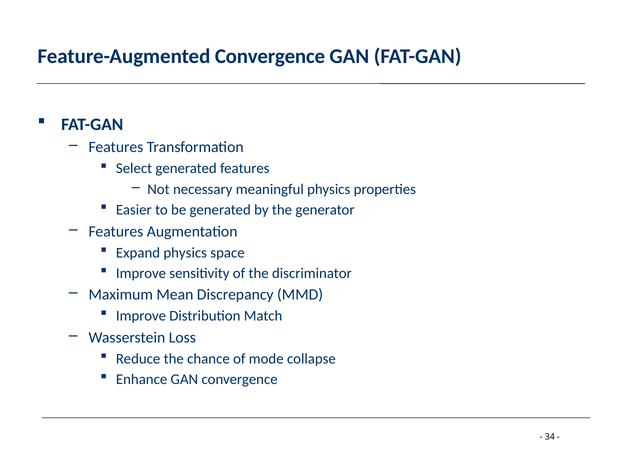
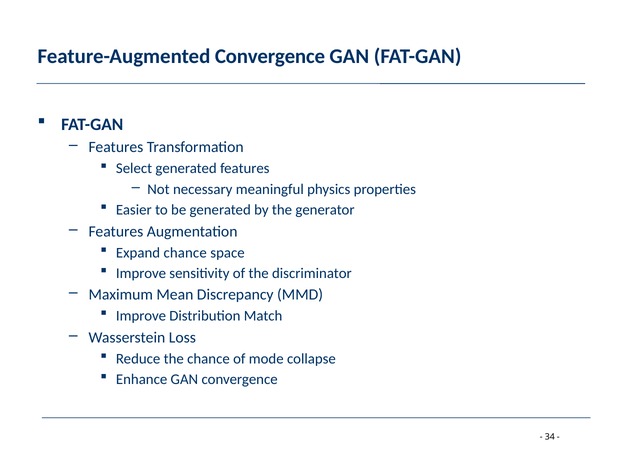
Expand physics: physics -> chance (185, 253)
